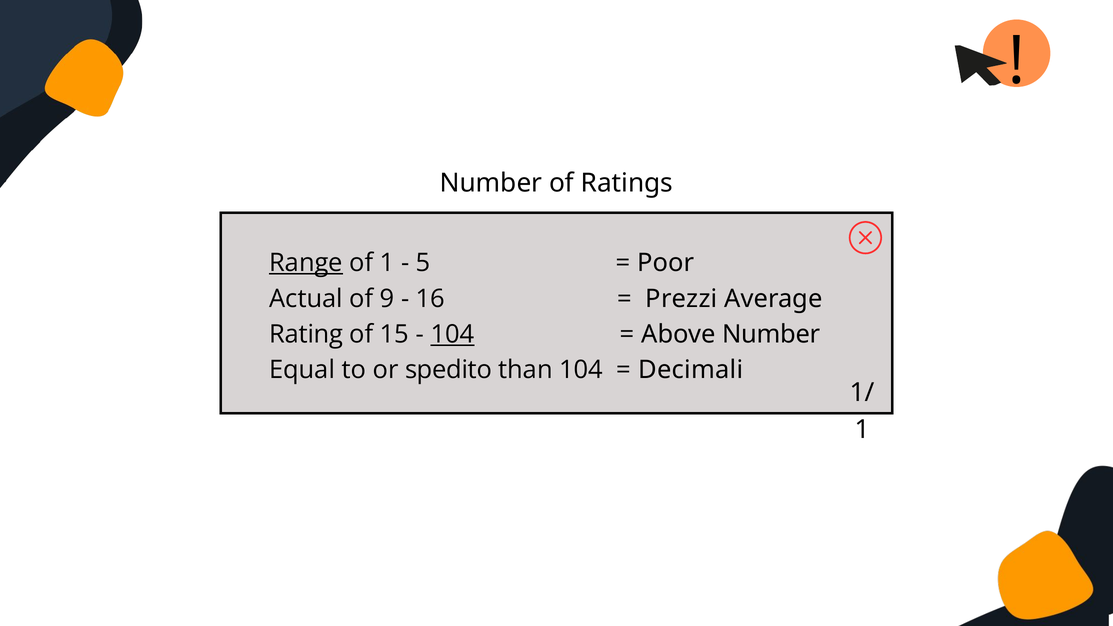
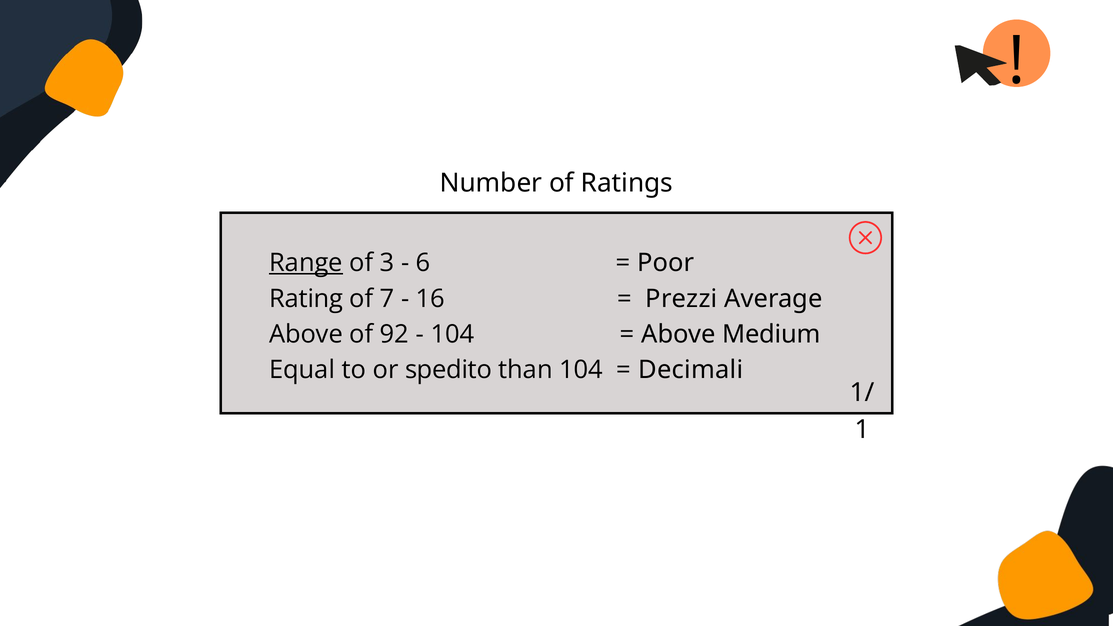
of 1: 1 -> 3 (387, 263)
5: 5 -> 6 (423, 263)
Actual: Actual -> Rating (306, 299)
9: 9 -> 7 (387, 299)
Rating: Rating -> Above (306, 334)
15: 15 -> 92 (394, 334)
104 underline: present -> none (452, 334)
Above Number: Number -> Medium (771, 334)
